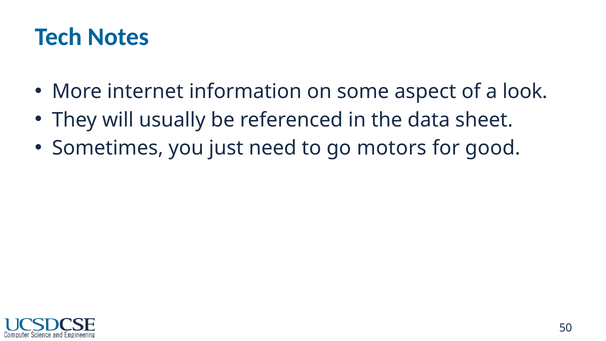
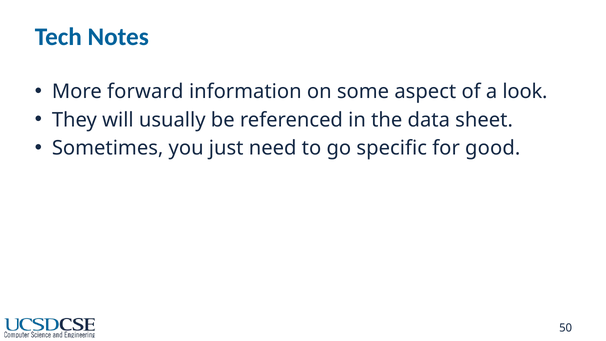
internet: internet -> forward (145, 92)
motors: motors -> specific (392, 148)
